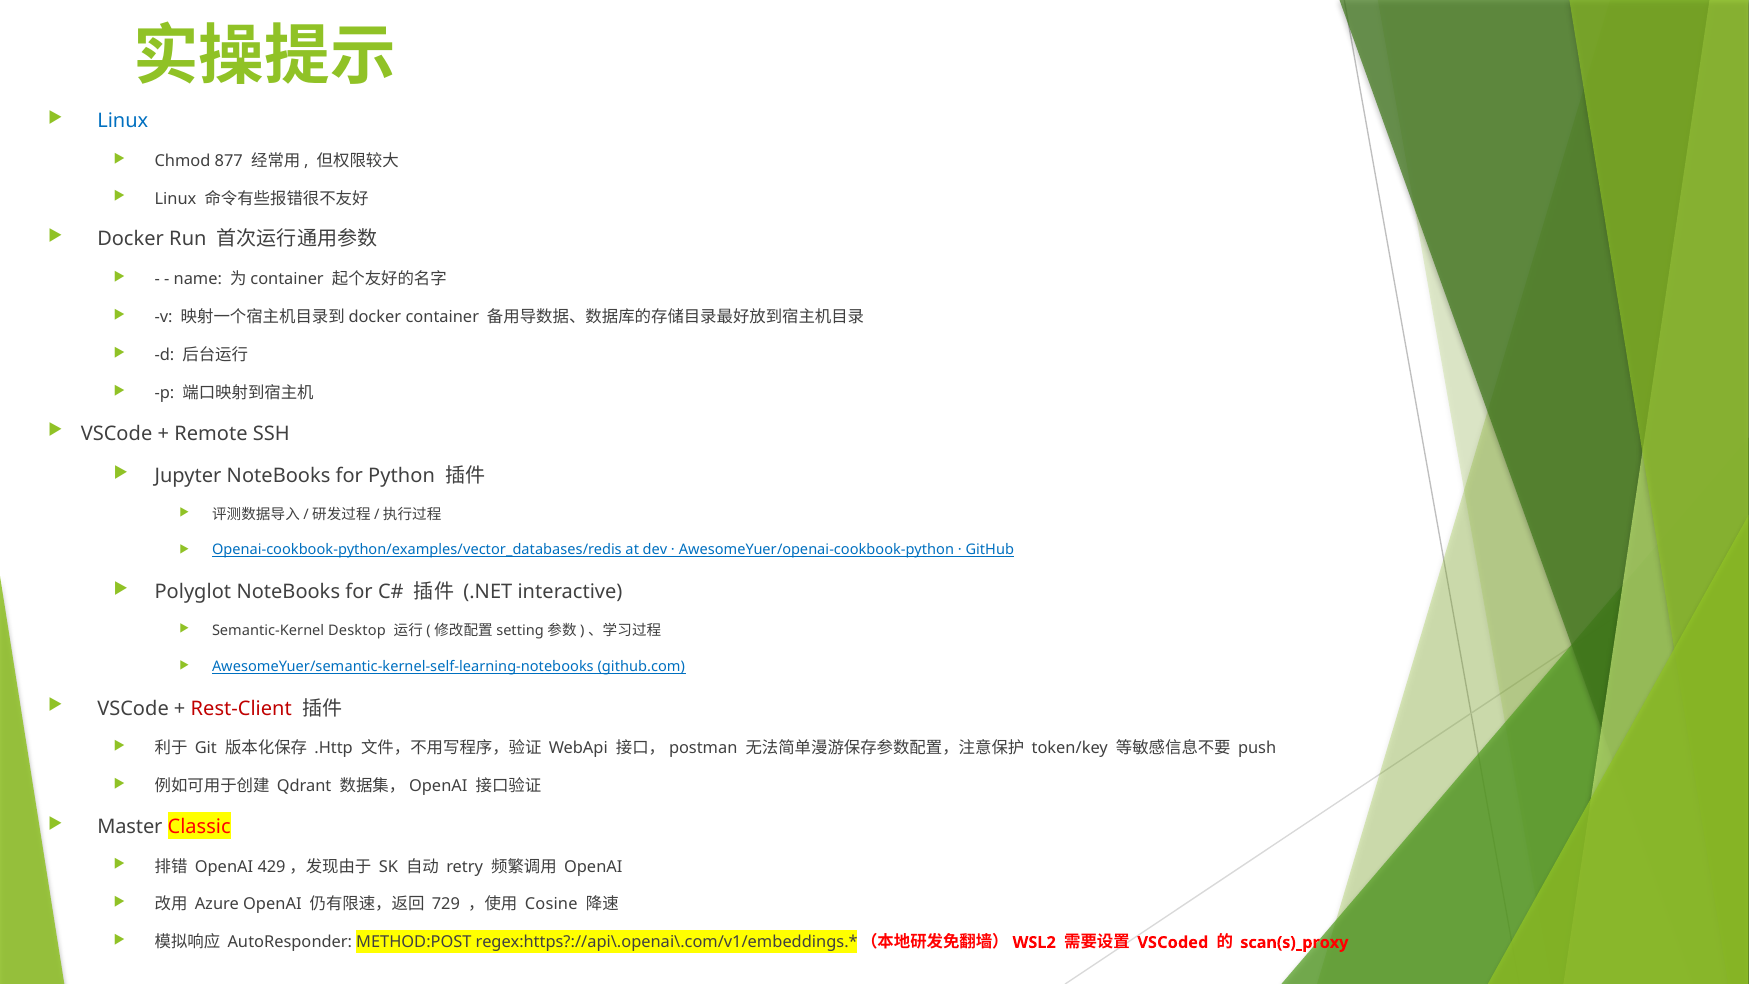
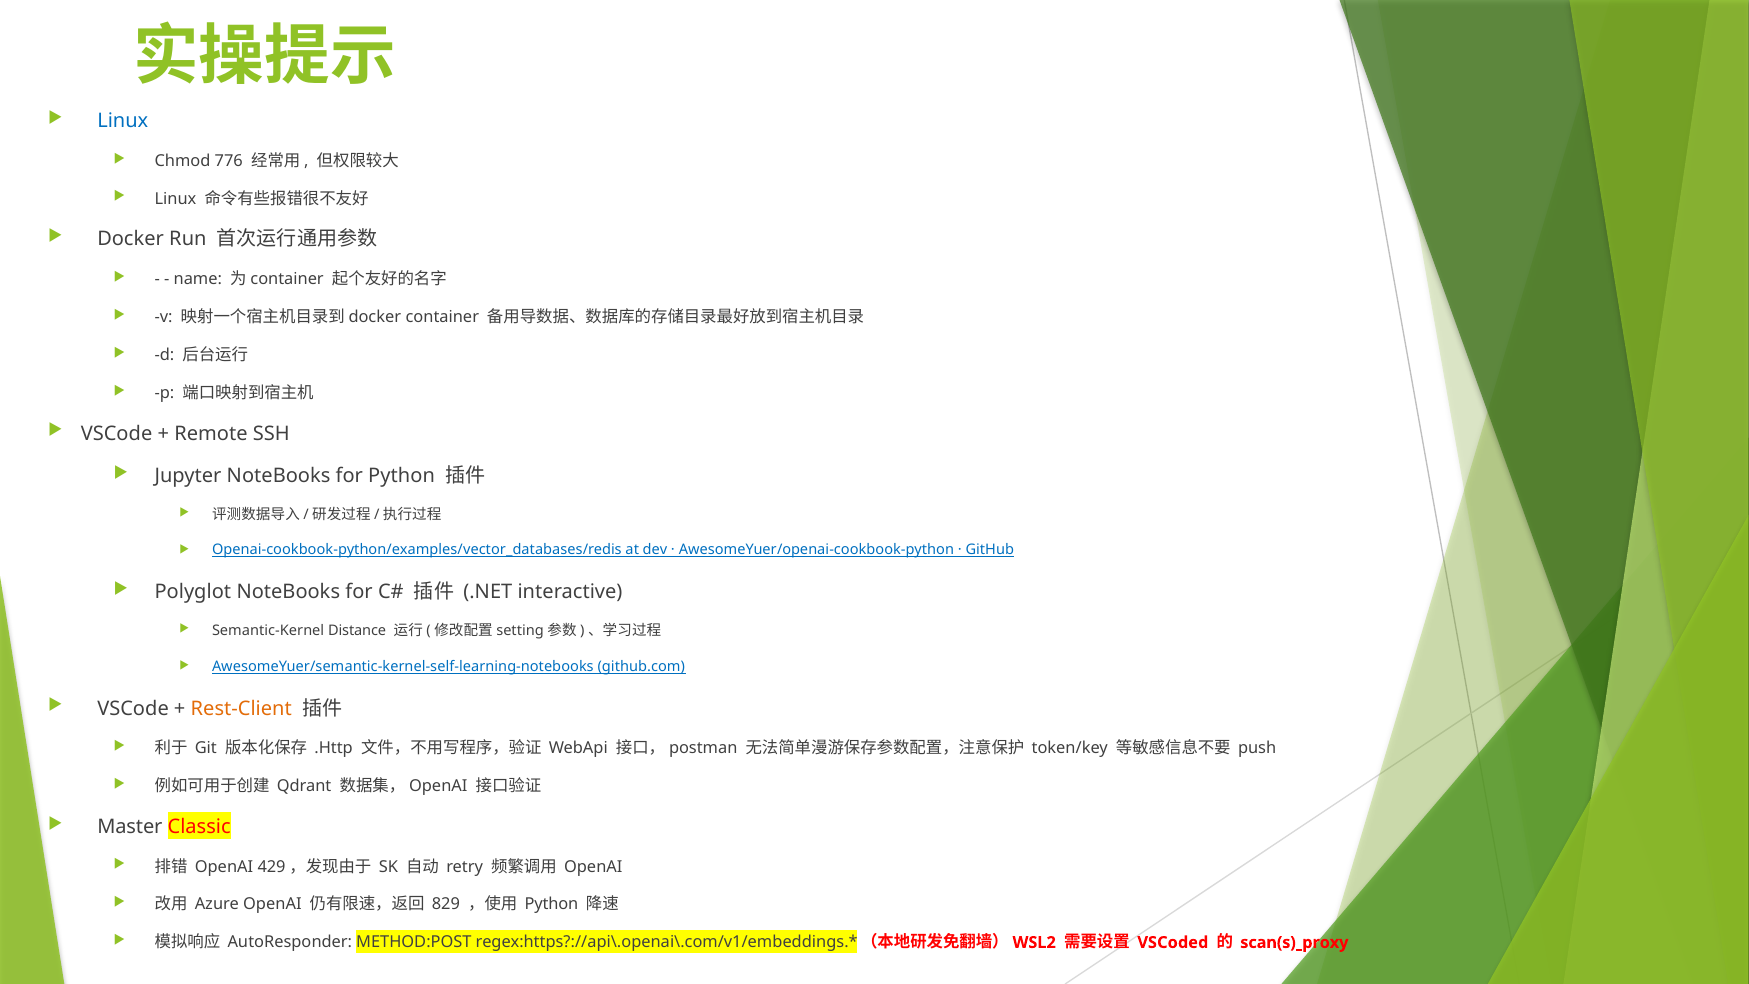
877: 877 -> 776 (229, 161)
Desktop: Desktop -> Distance (357, 631)
Rest-Client colour: red -> orange (241, 708)
729: 729 -> 829 (446, 904)
Cosine: Cosine -> Python (551, 904)
